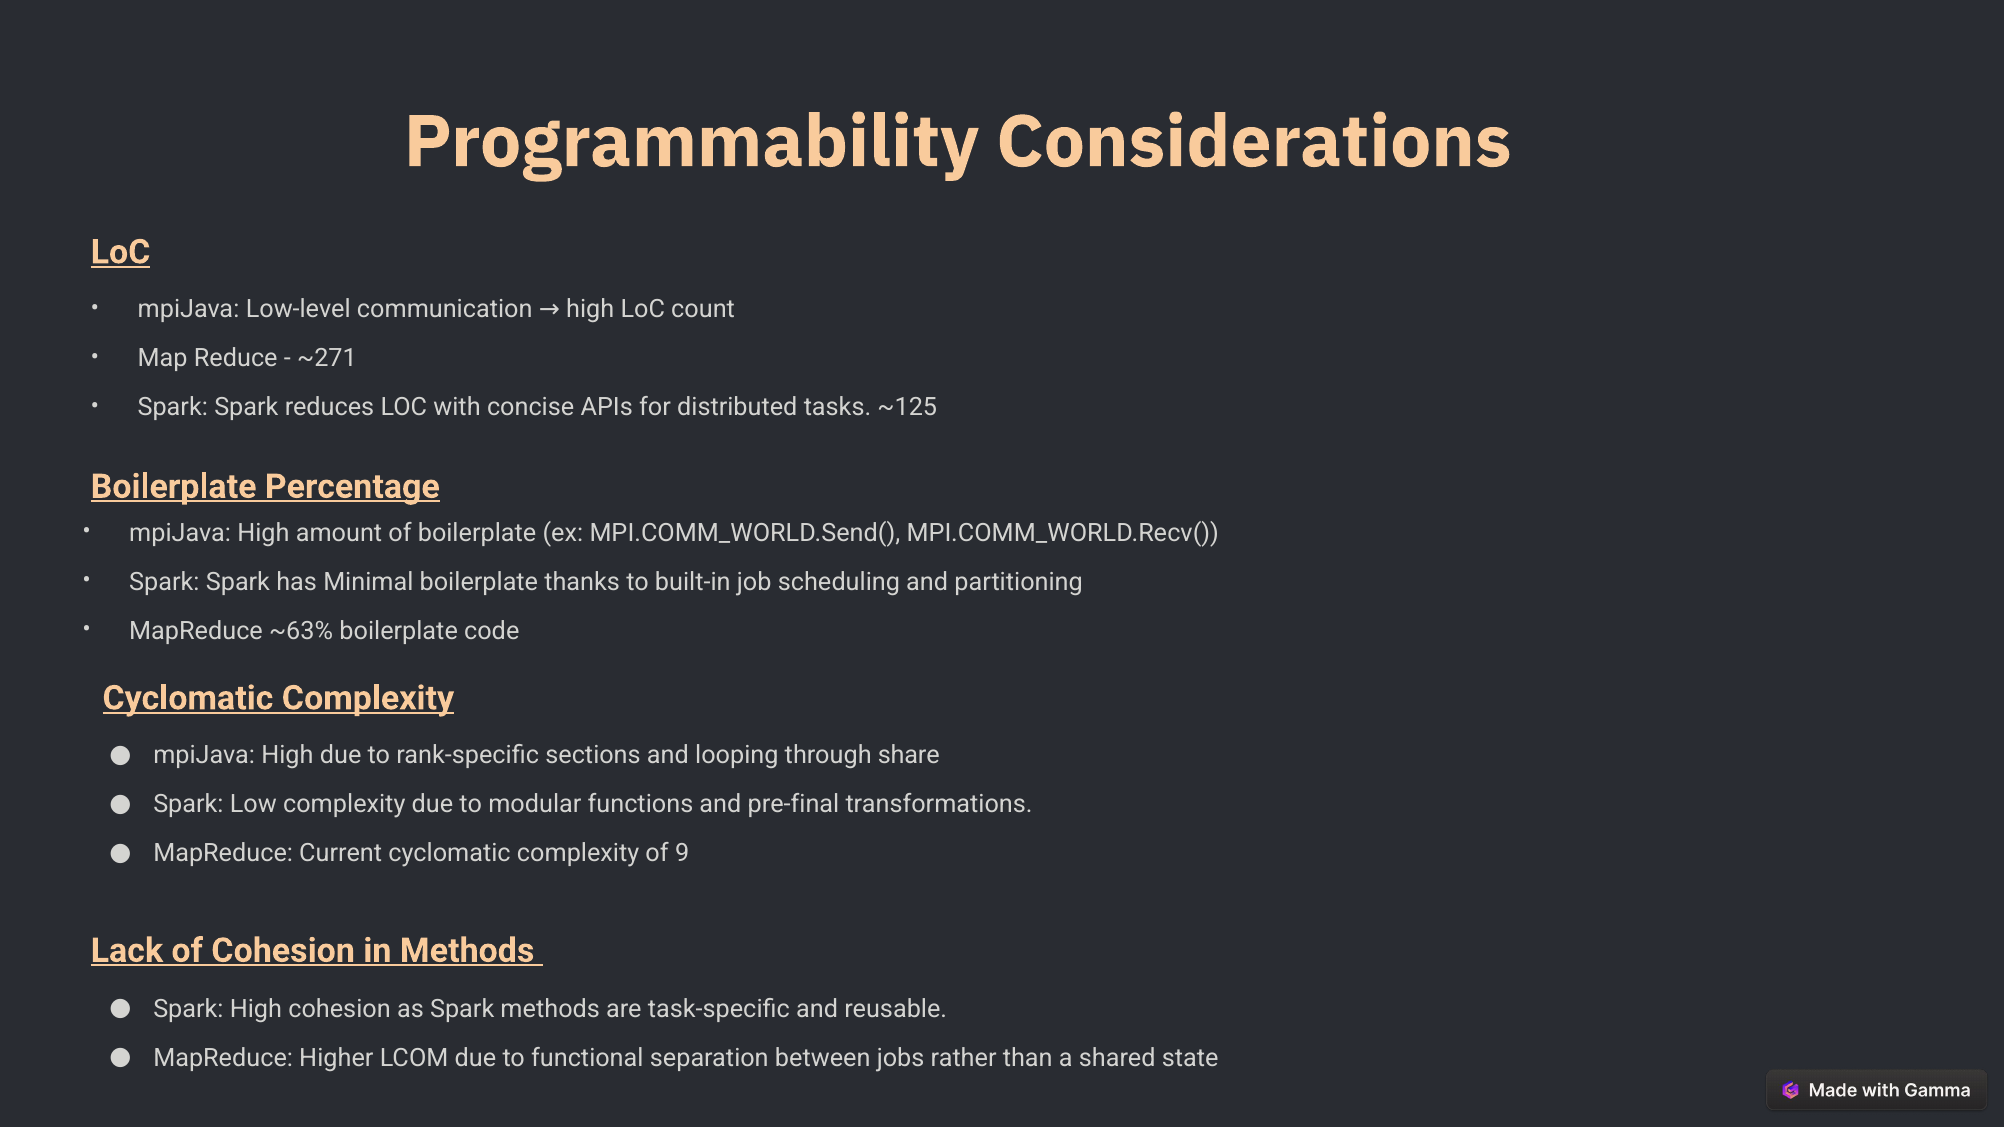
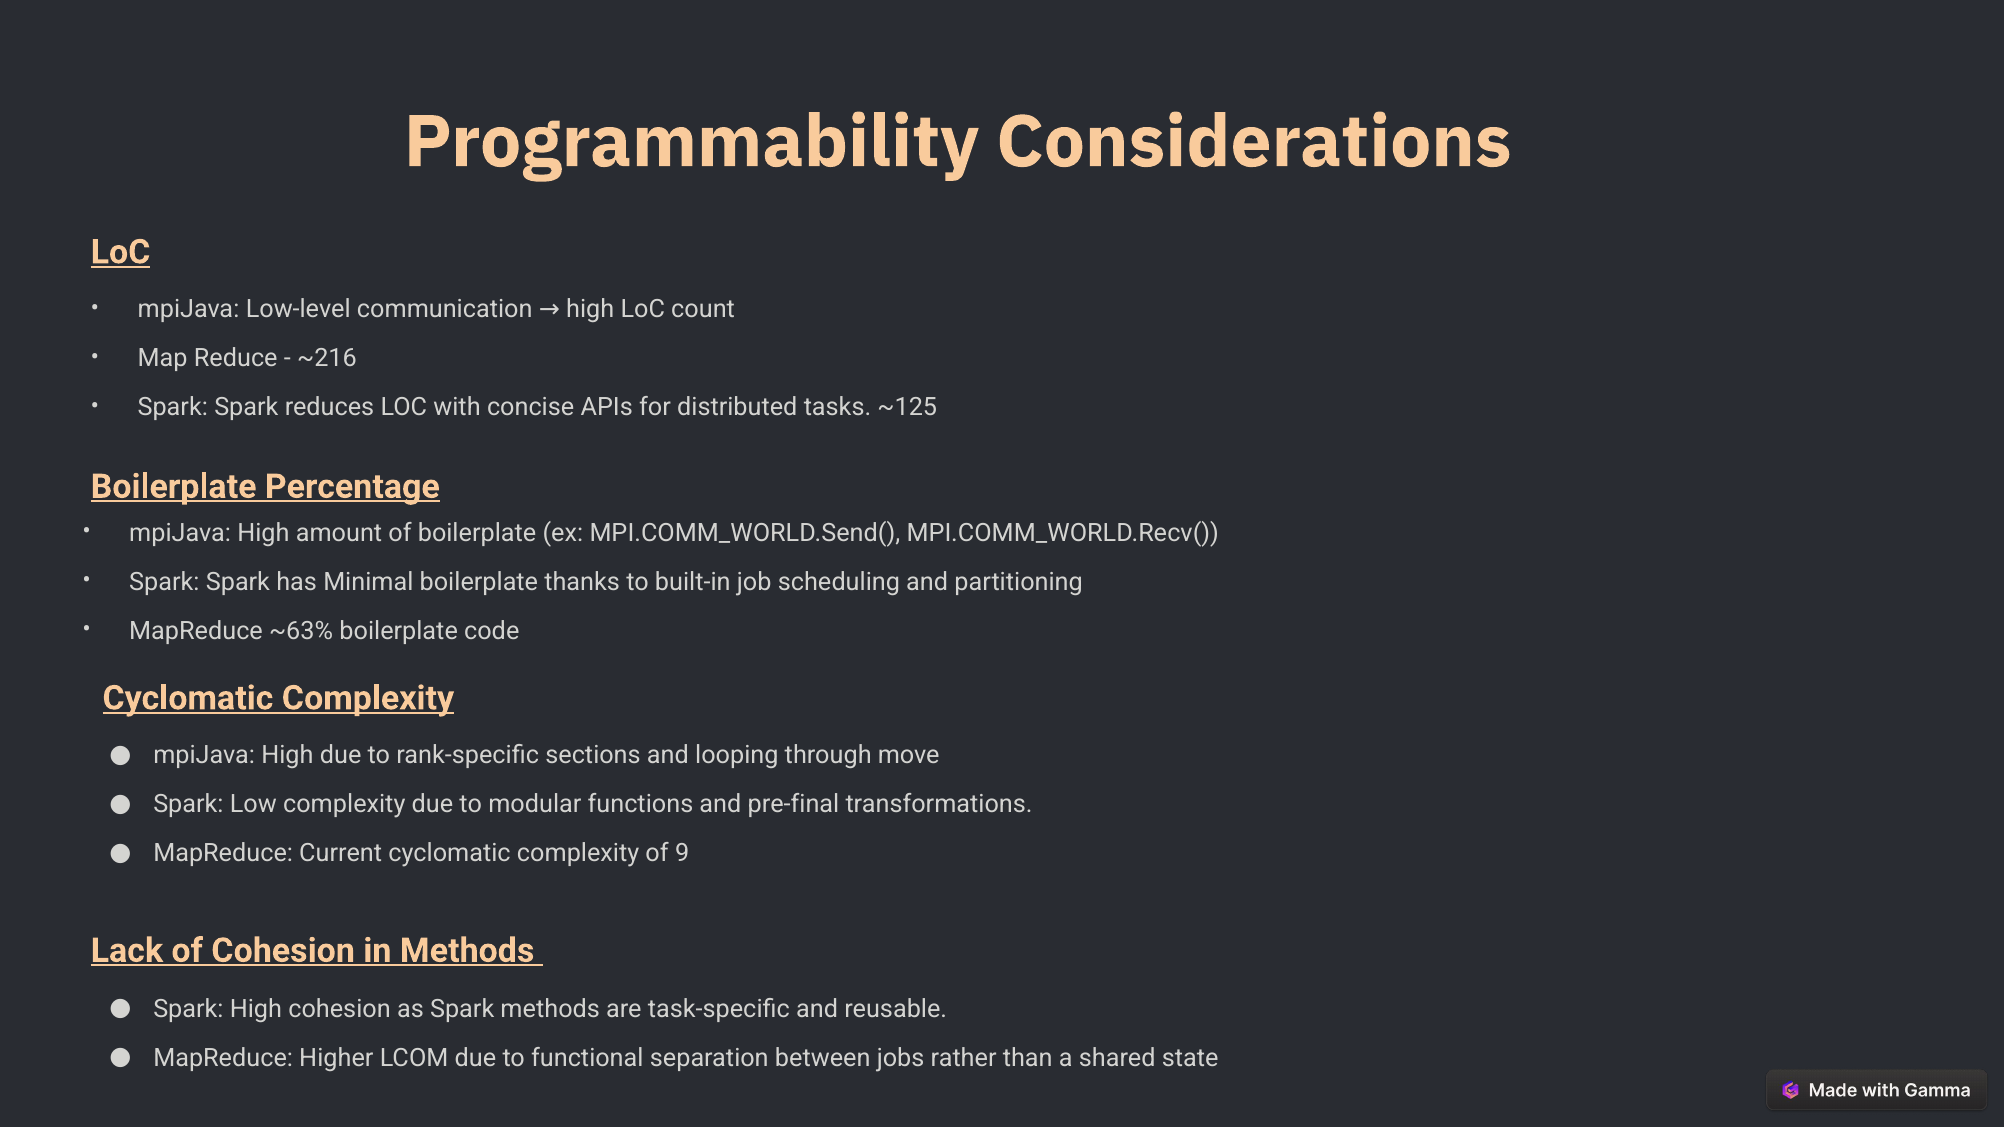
~271: ~271 -> ~216 (327, 359)
share: share -> move (909, 756)
